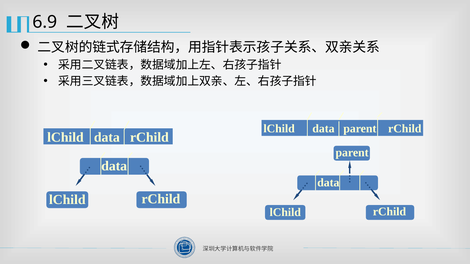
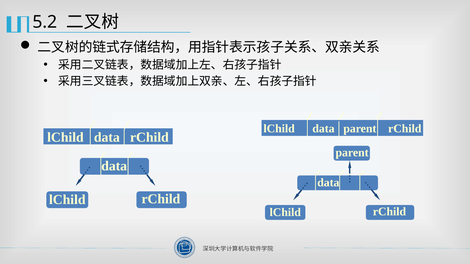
6.9: 6.9 -> 5.2 (45, 22)
